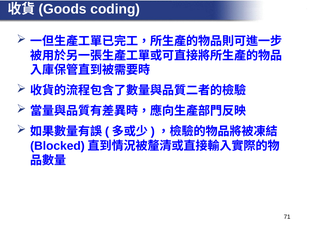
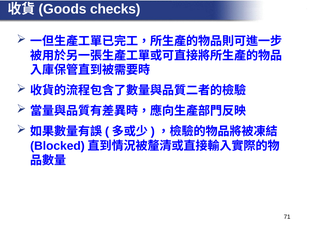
coding: coding -> checks (115, 9)
